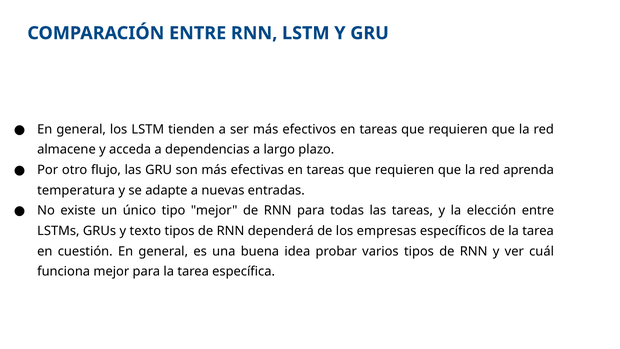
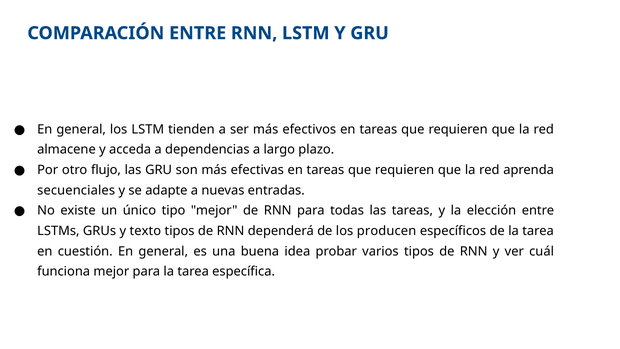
temperatura: temperatura -> secuenciales (76, 190)
empresas: empresas -> producen (387, 231)
